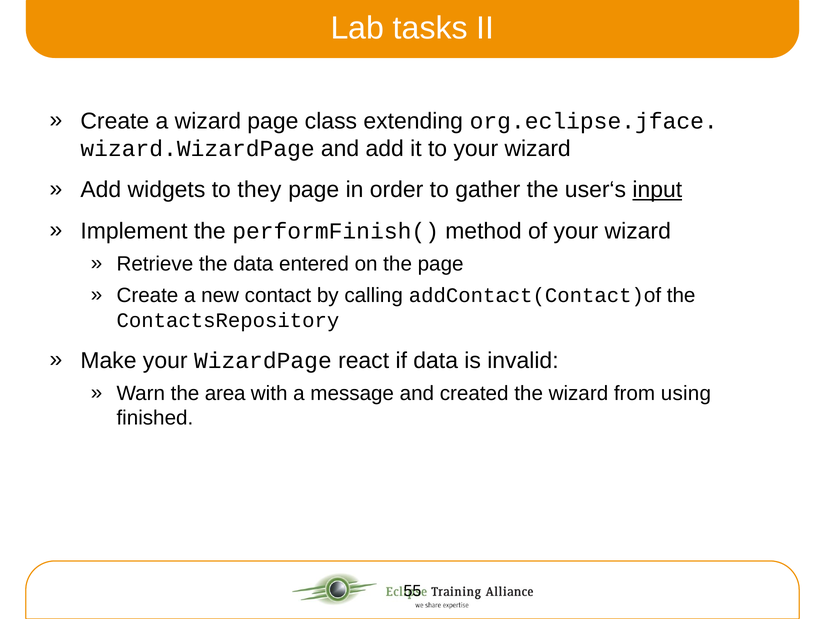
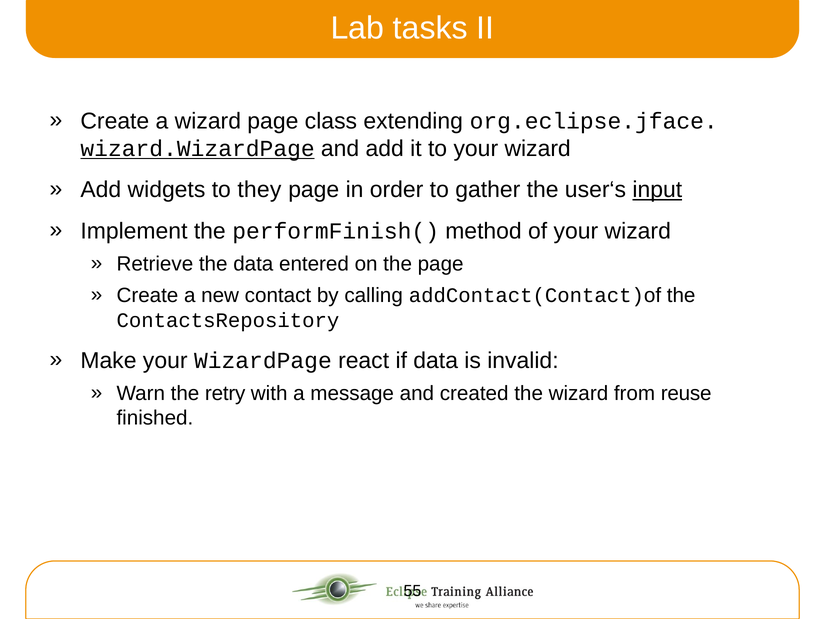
wizard.WizardPage underline: none -> present (198, 149)
area: area -> retry (225, 393)
using: using -> reuse (686, 393)
